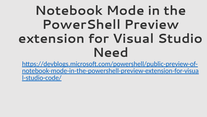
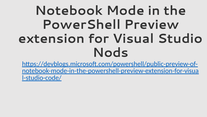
Need: Need -> Nods (111, 52)
